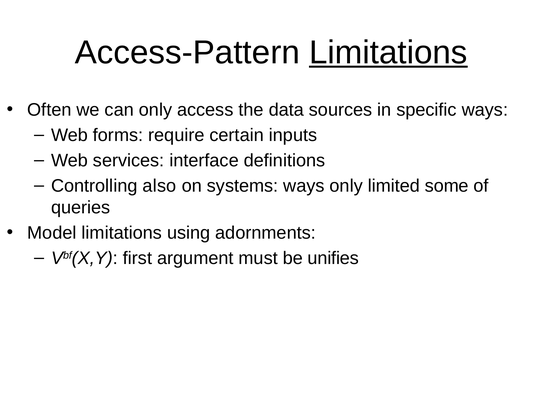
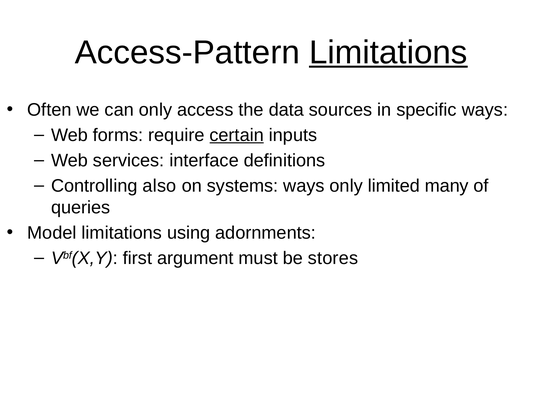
certain underline: none -> present (237, 135)
some: some -> many (447, 186)
unifies: unifies -> stores (333, 258)
